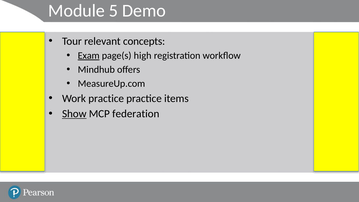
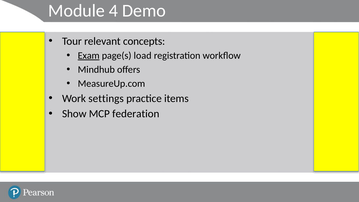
5: 5 -> 4 (113, 11)
high: high -> load (143, 56)
Work practice: practice -> settings (106, 98)
Show underline: present -> none (74, 114)
